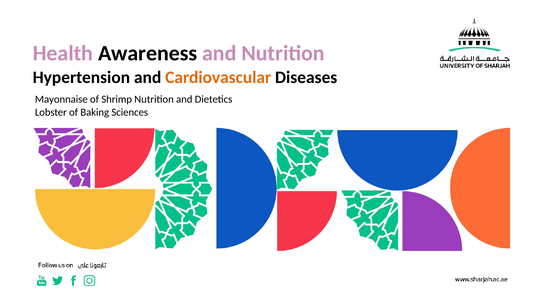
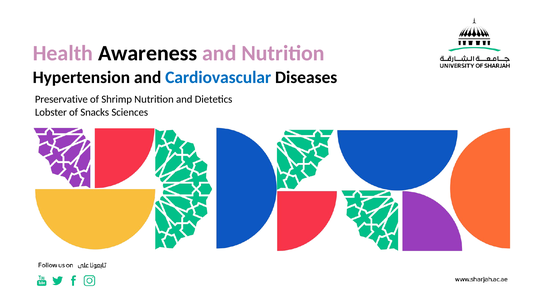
Cardiovascular colour: orange -> blue (218, 77)
Mayonnaise: Mayonnaise -> Preservative (61, 99)
Baking: Baking -> Snacks (95, 112)
